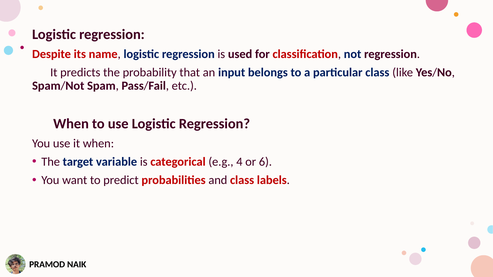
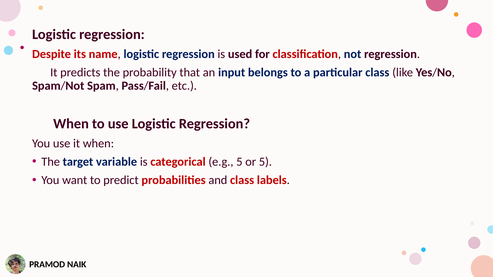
e.g 4: 4 -> 5 (239, 162)
or 6: 6 -> 5 (265, 162)
